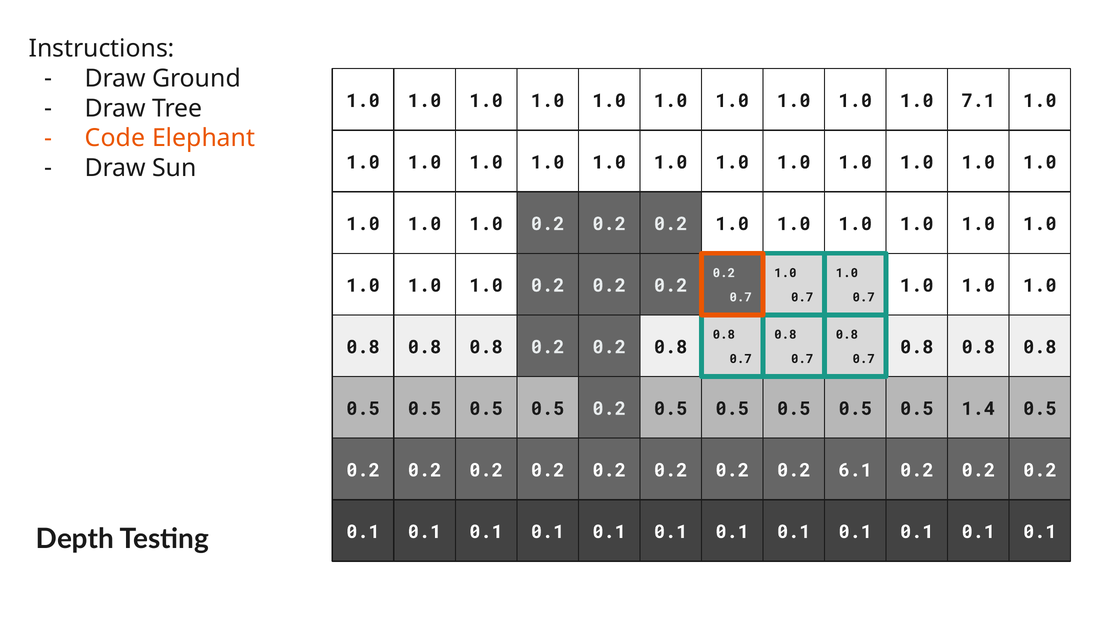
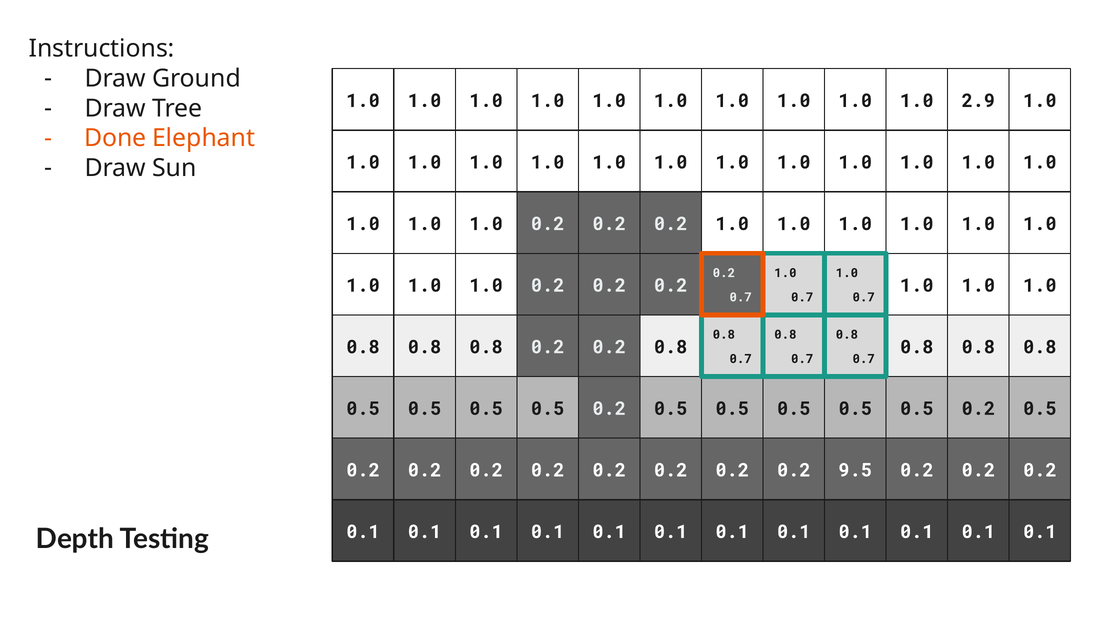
7.1: 7.1 -> 2.9 (978, 101)
Code: Code -> Done (115, 138)
1.4: 1.4 -> 0.2 (978, 408)
6.1: 6.1 -> 9.5 (855, 470)
